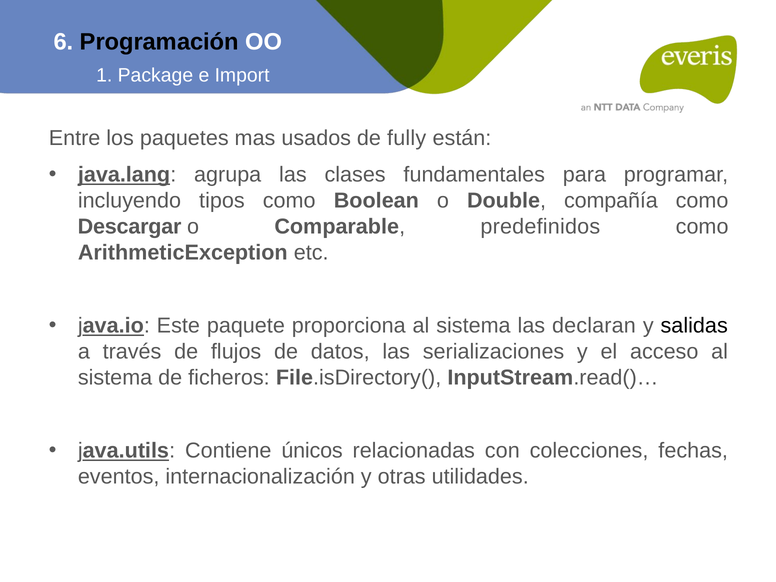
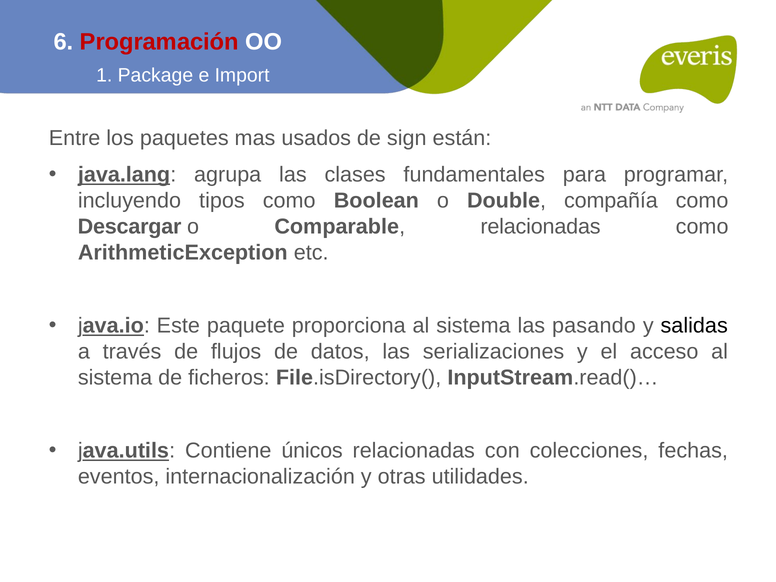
Programación colour: black -> red (159, 42)
fully: fully -> sign (407, 138)
Comparable predefinidos: predefinidos -> relacionadas (541, 227)
declaran: declaran -> pasando (594, 326)
